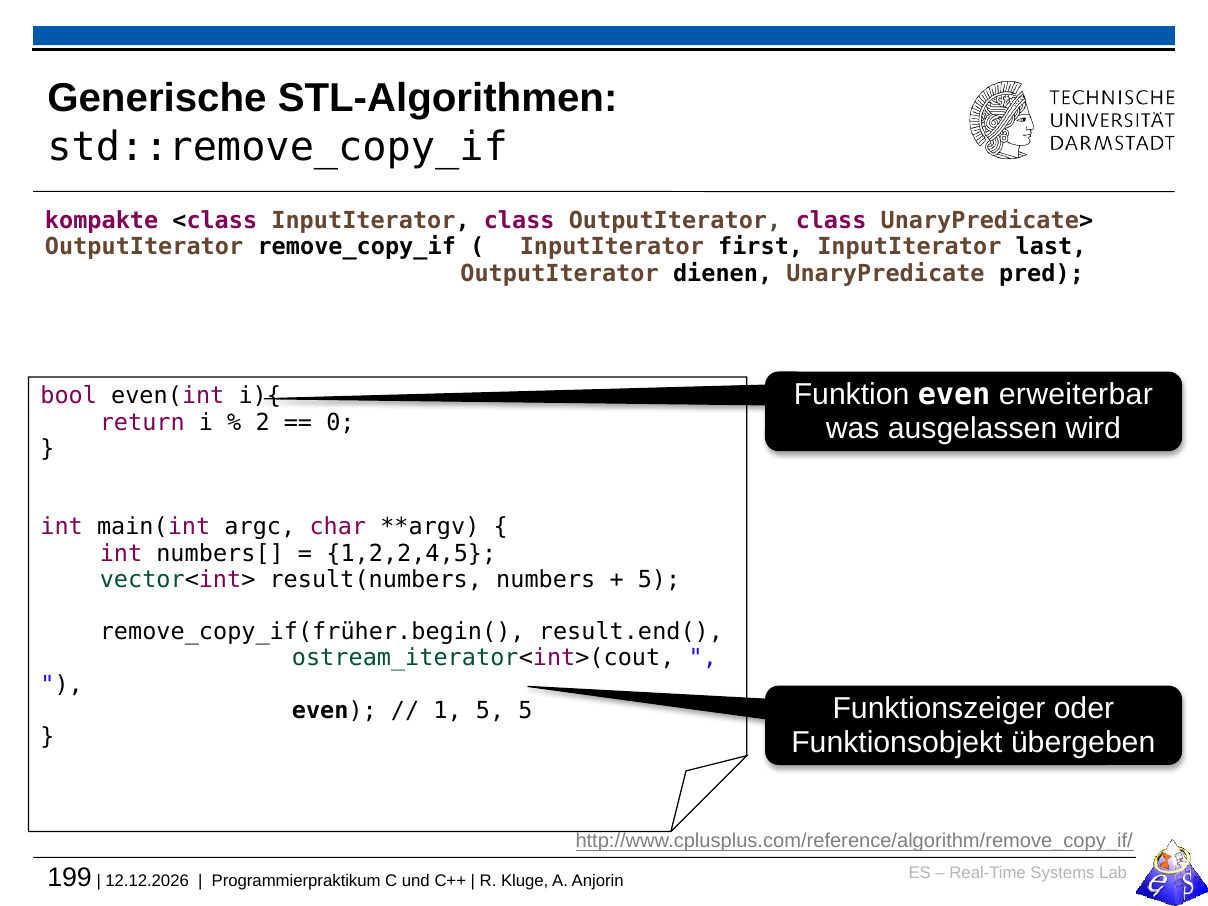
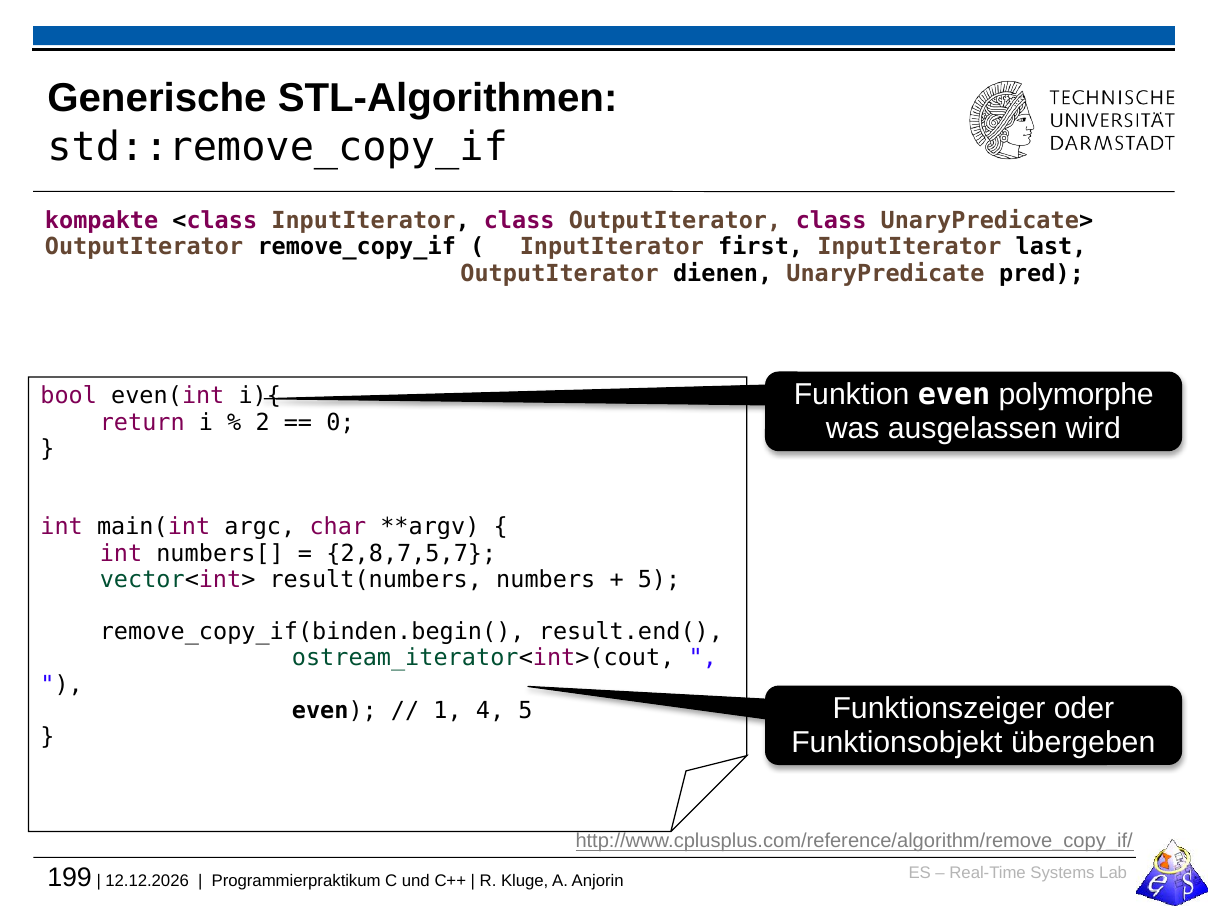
erweiterbar: erweiterbar -> polymorphe (1076, 395)
1,2,2,4,5: 1,2,2,4,5 -> 2,8,7,5,7 (411, 553)
remove_copy_if(früher.begin(: remove_copy_if(früher.begin( -> remove_copy_if(binden.begin( (312, 632)
1 5: 5 -> 4 (490, 711)
